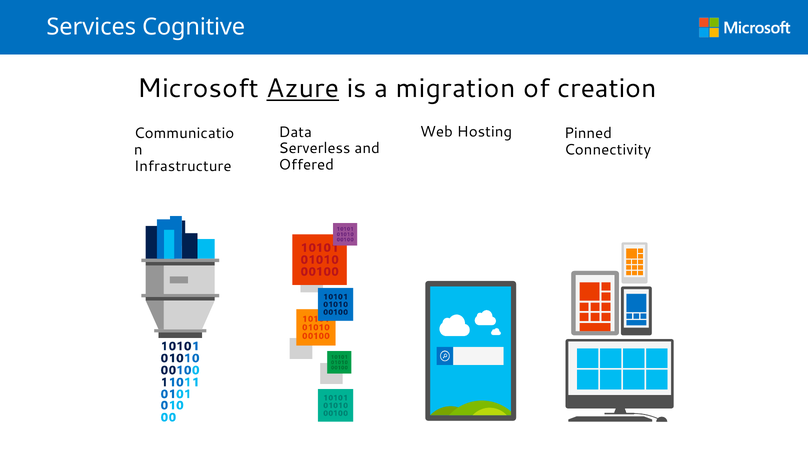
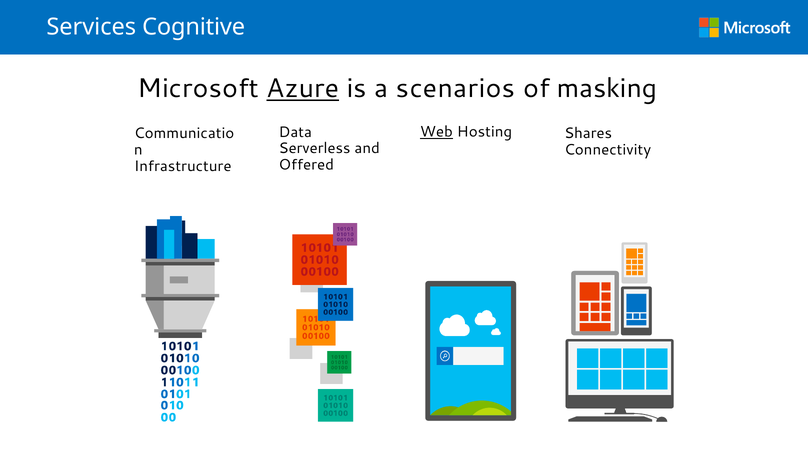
migration: migration -> scenarios (456, 89)
creation: creation -> masking (607, 89)
Web underline: none -> present (436, 132)
Pinned: Pinned -> Shares (588, 133)
